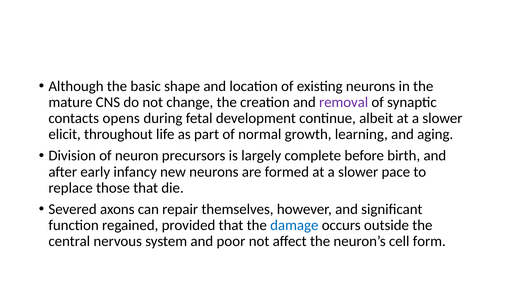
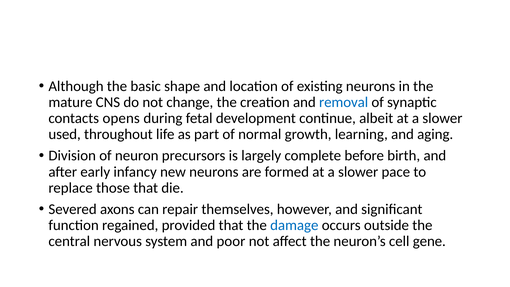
removal colour: purple -> blue (344, 102)
elicit: elicit -> used (65, 134)
form: form -> gene (429, 241)
